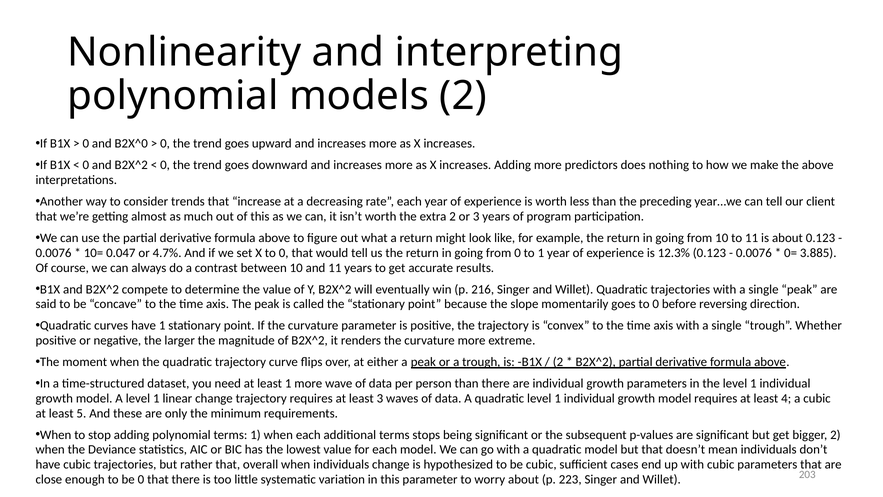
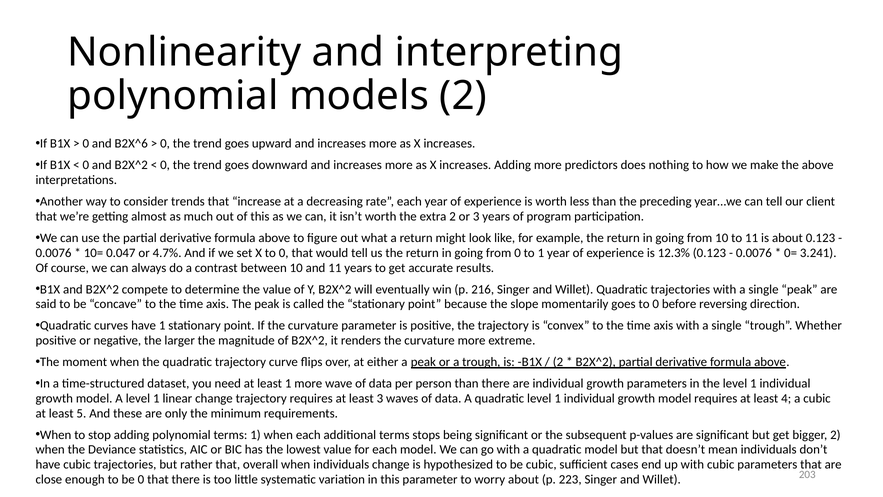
B2X^0: B2X^0 -> B2X^6 (131, 144)
3.885: 3.885 -> 3.241 (818, 253)
